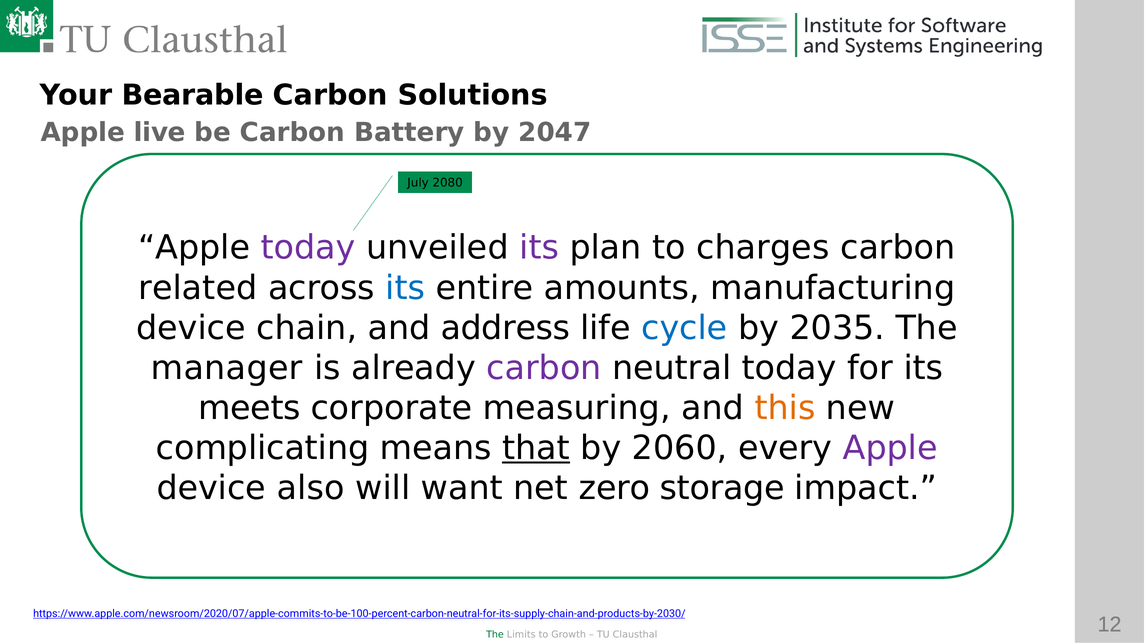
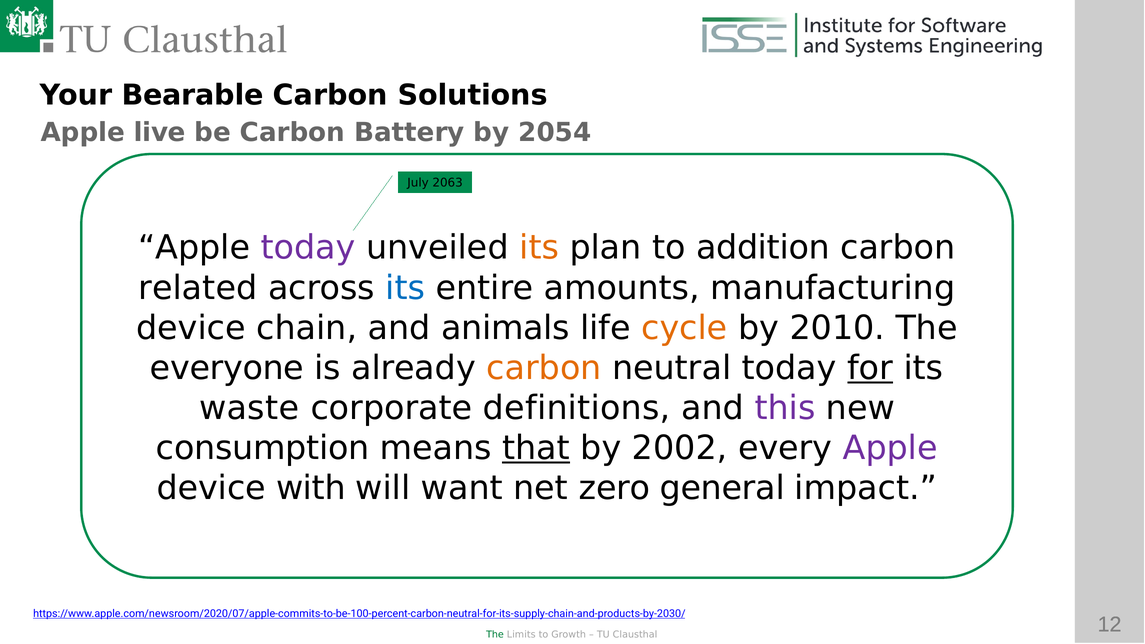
2047: 2047 -> 2054 (555, 133)
2080: 2080 -> 2063 (448, 183)
its colour: purple -> orange (539, 248)
charges: charges -> addition (763, 248)
address: address -> animals (505, 328)
cycle colour: blue -> orange (684, 328)
2035: 2035 -> 2010 (837, 328)
manager: manager -> everyone (227, 368)
carbon colour: purple -> orange (544, 368)
for underline: none -> present (870, 368)
meets: meets -> waste (249, 408)
measuring: measuring -> definitions (577, 408)
this colour: orange -> purple (785, 408)
complicating: complicating -> consumption (263, 448)
2060: 2060 -> 2002 (680, 448)
also: also -> with (311, 489)
storage: storage -> general (722, 489)
